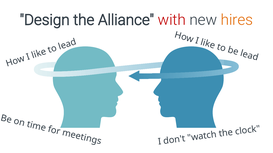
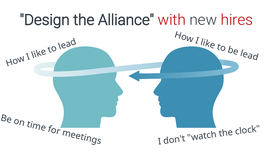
hires colour: orange -> red (237, 20)
